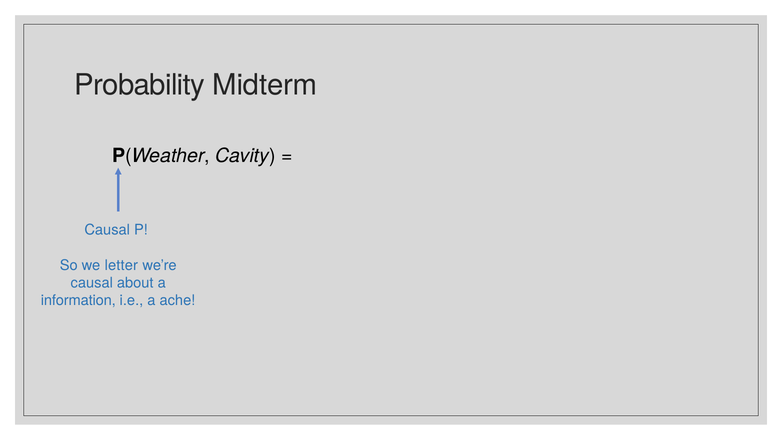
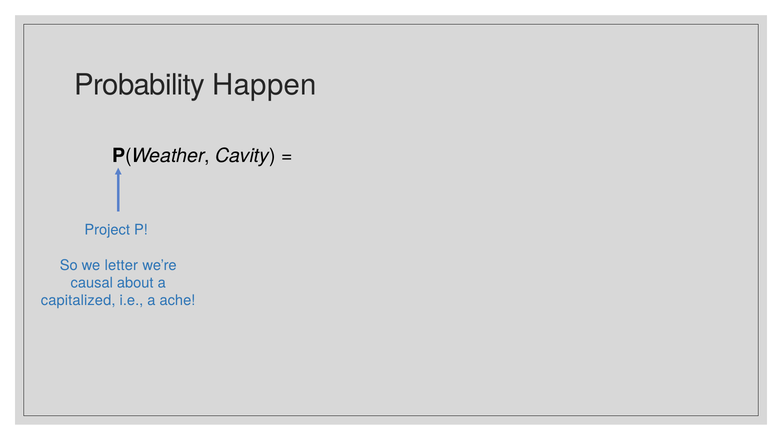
Midterm: Midterm -> Happen (265, 85)
Causal: Causal -> Project (107, 230)
information: information -> capitalized (78, 300)
